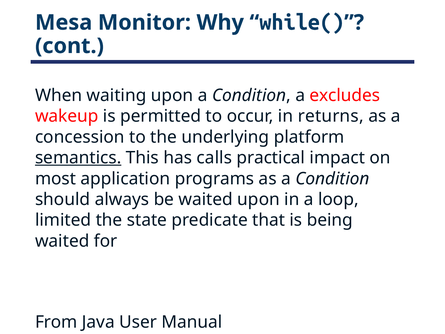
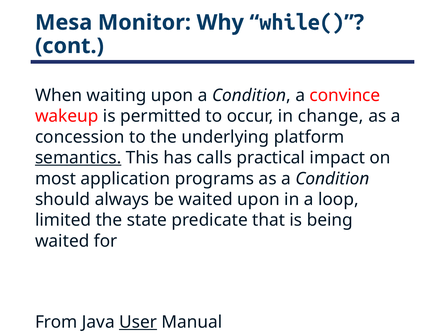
excludes: excludes -> convince (345, 95)
returns: returns -> change (331, 116)
User underline: none -> present (138, 322)
